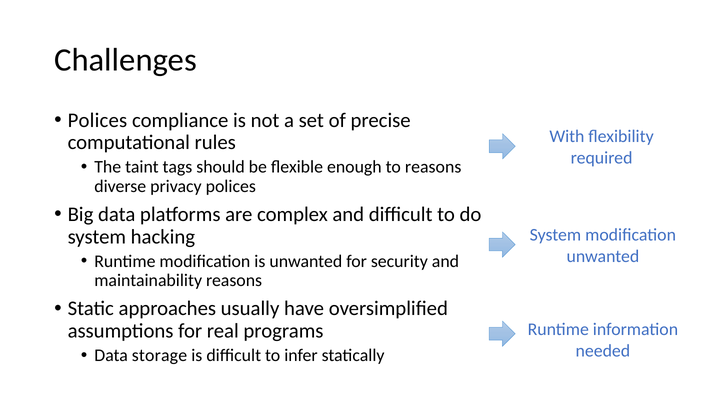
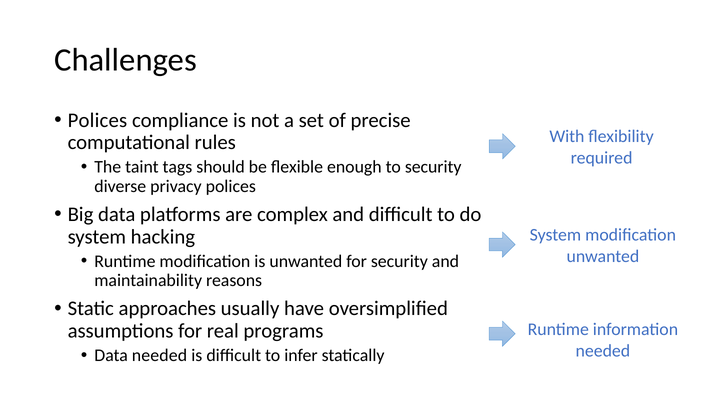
to reasons: reasons -> security (433, 167)
Data storage: storage -> needed (160, 356)
